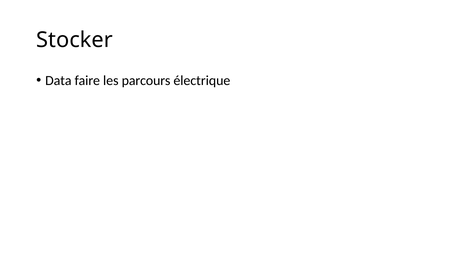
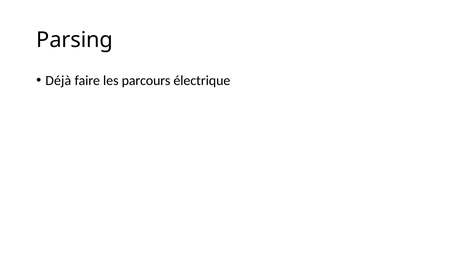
Stocker: Stocker -> Parsing (75, 40)
Data: Data -> Déjà (58, 80)
